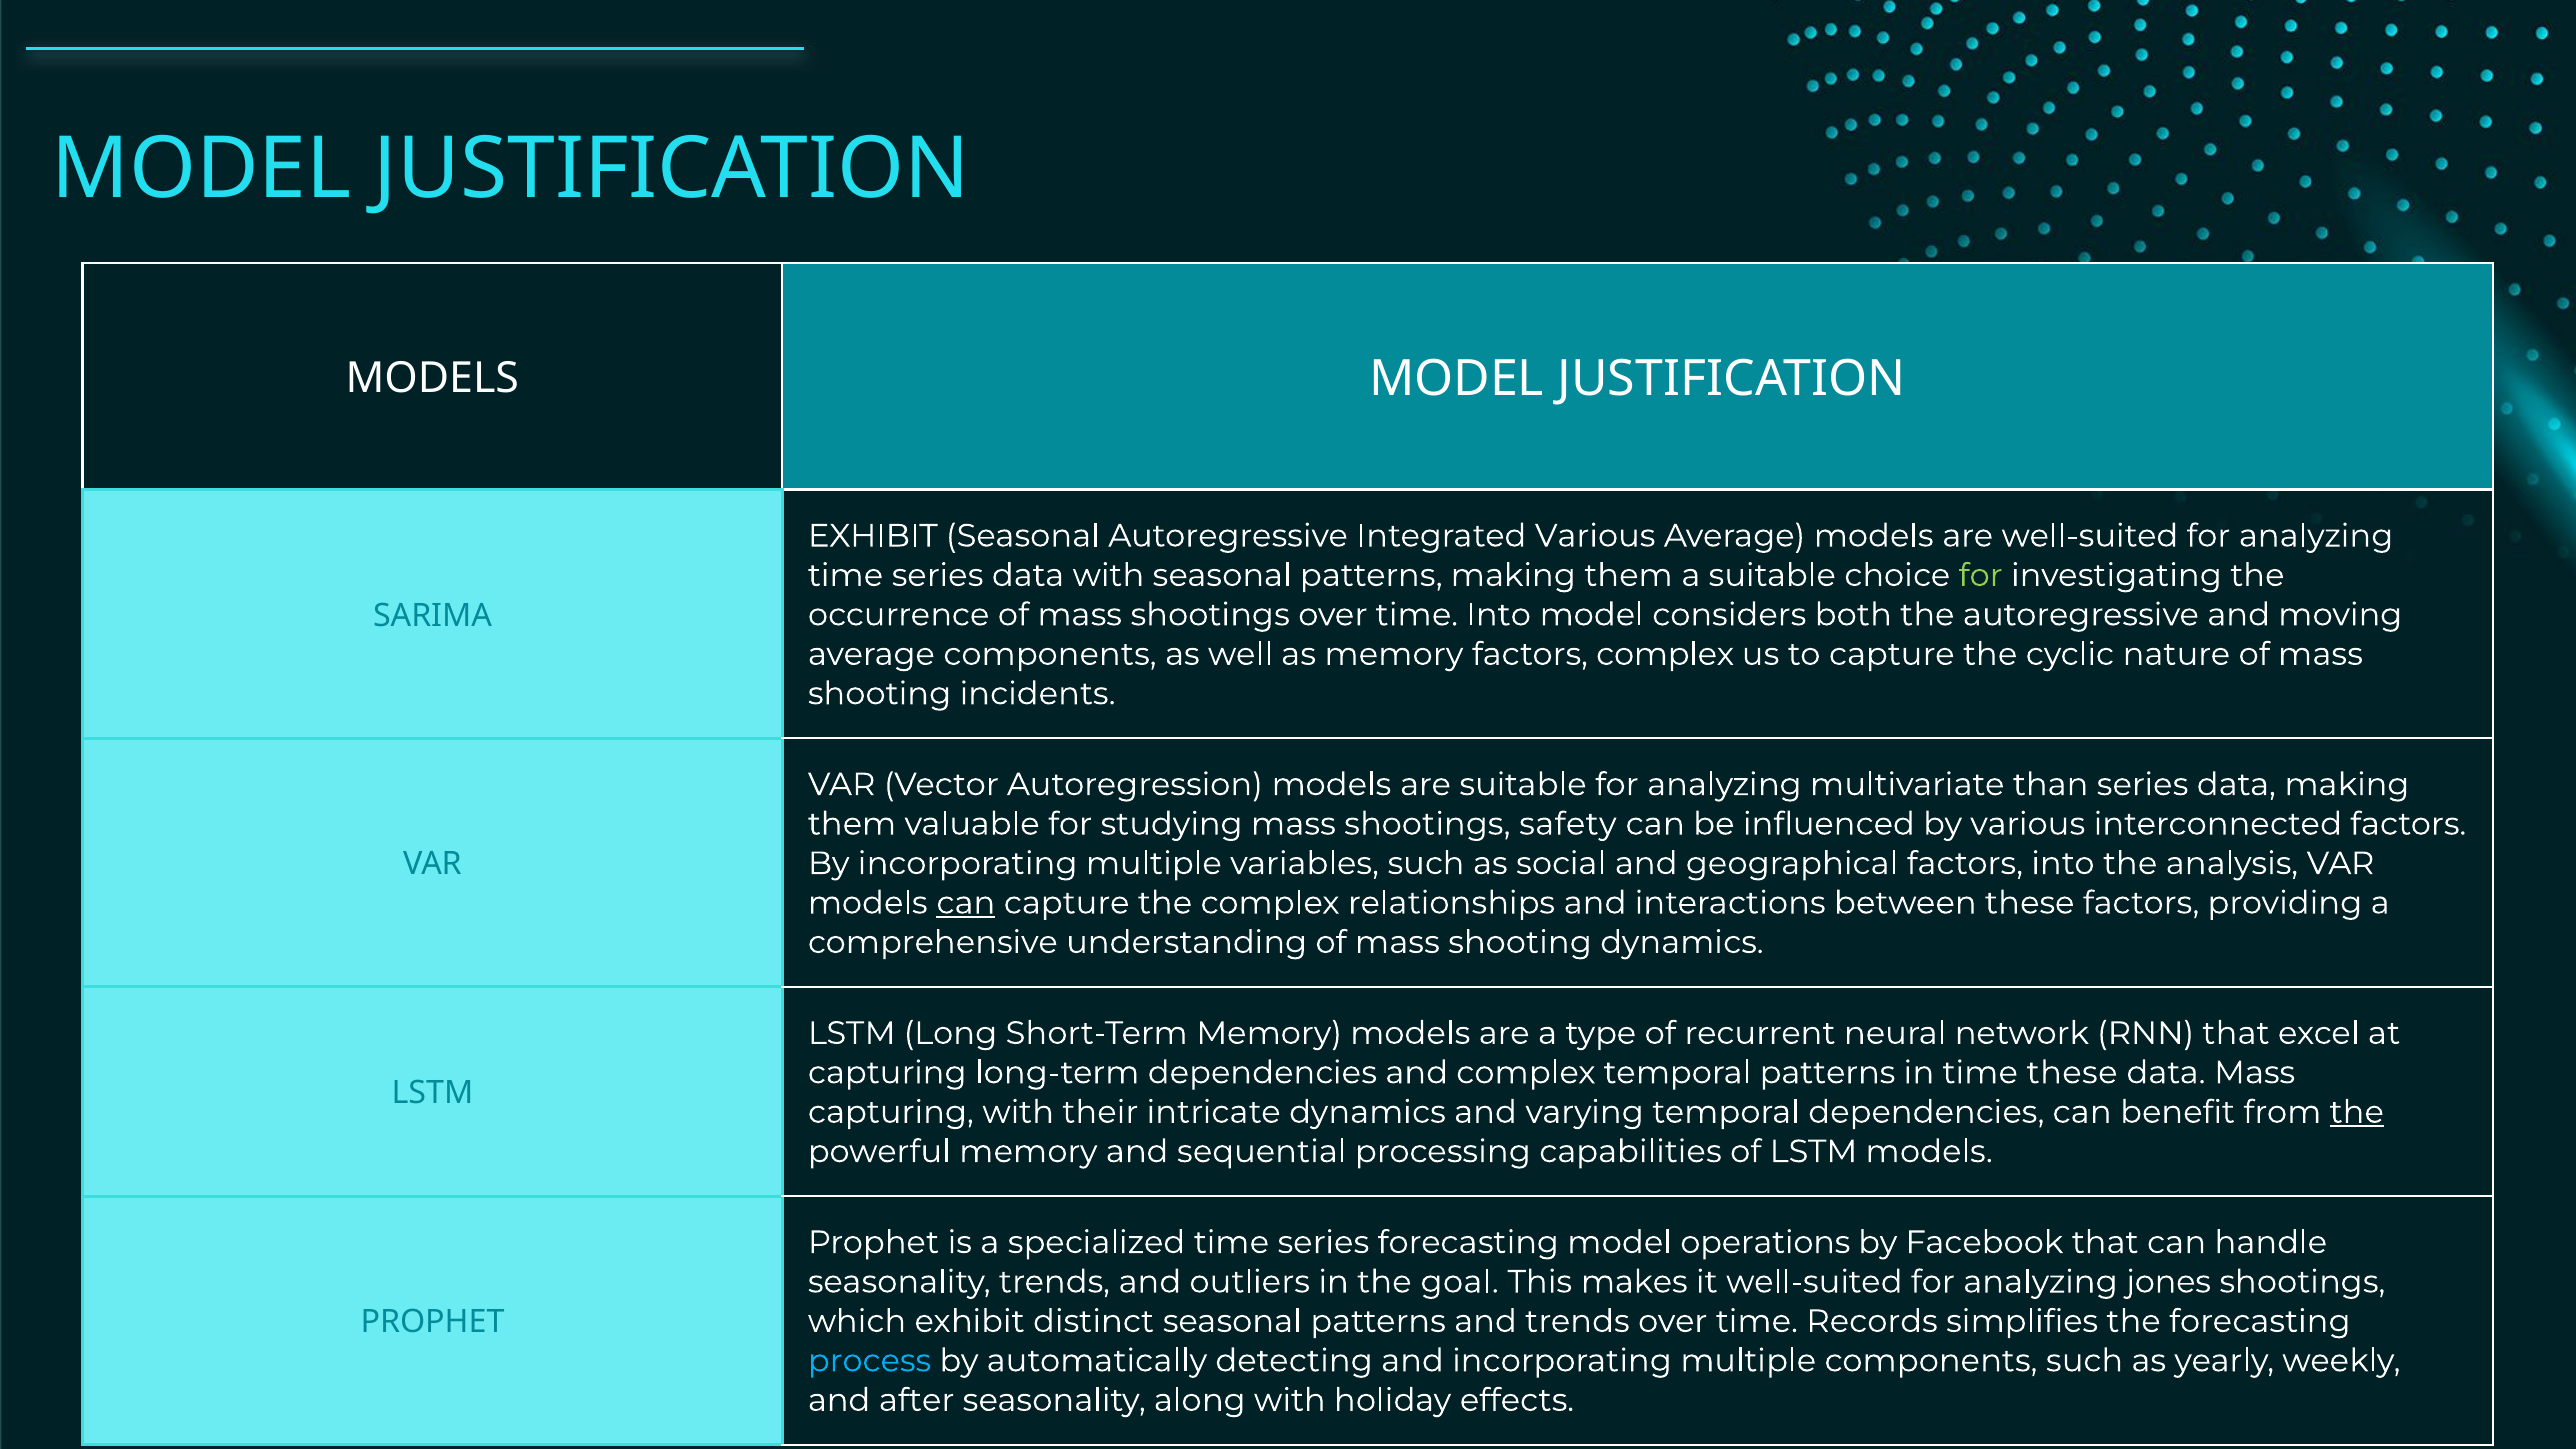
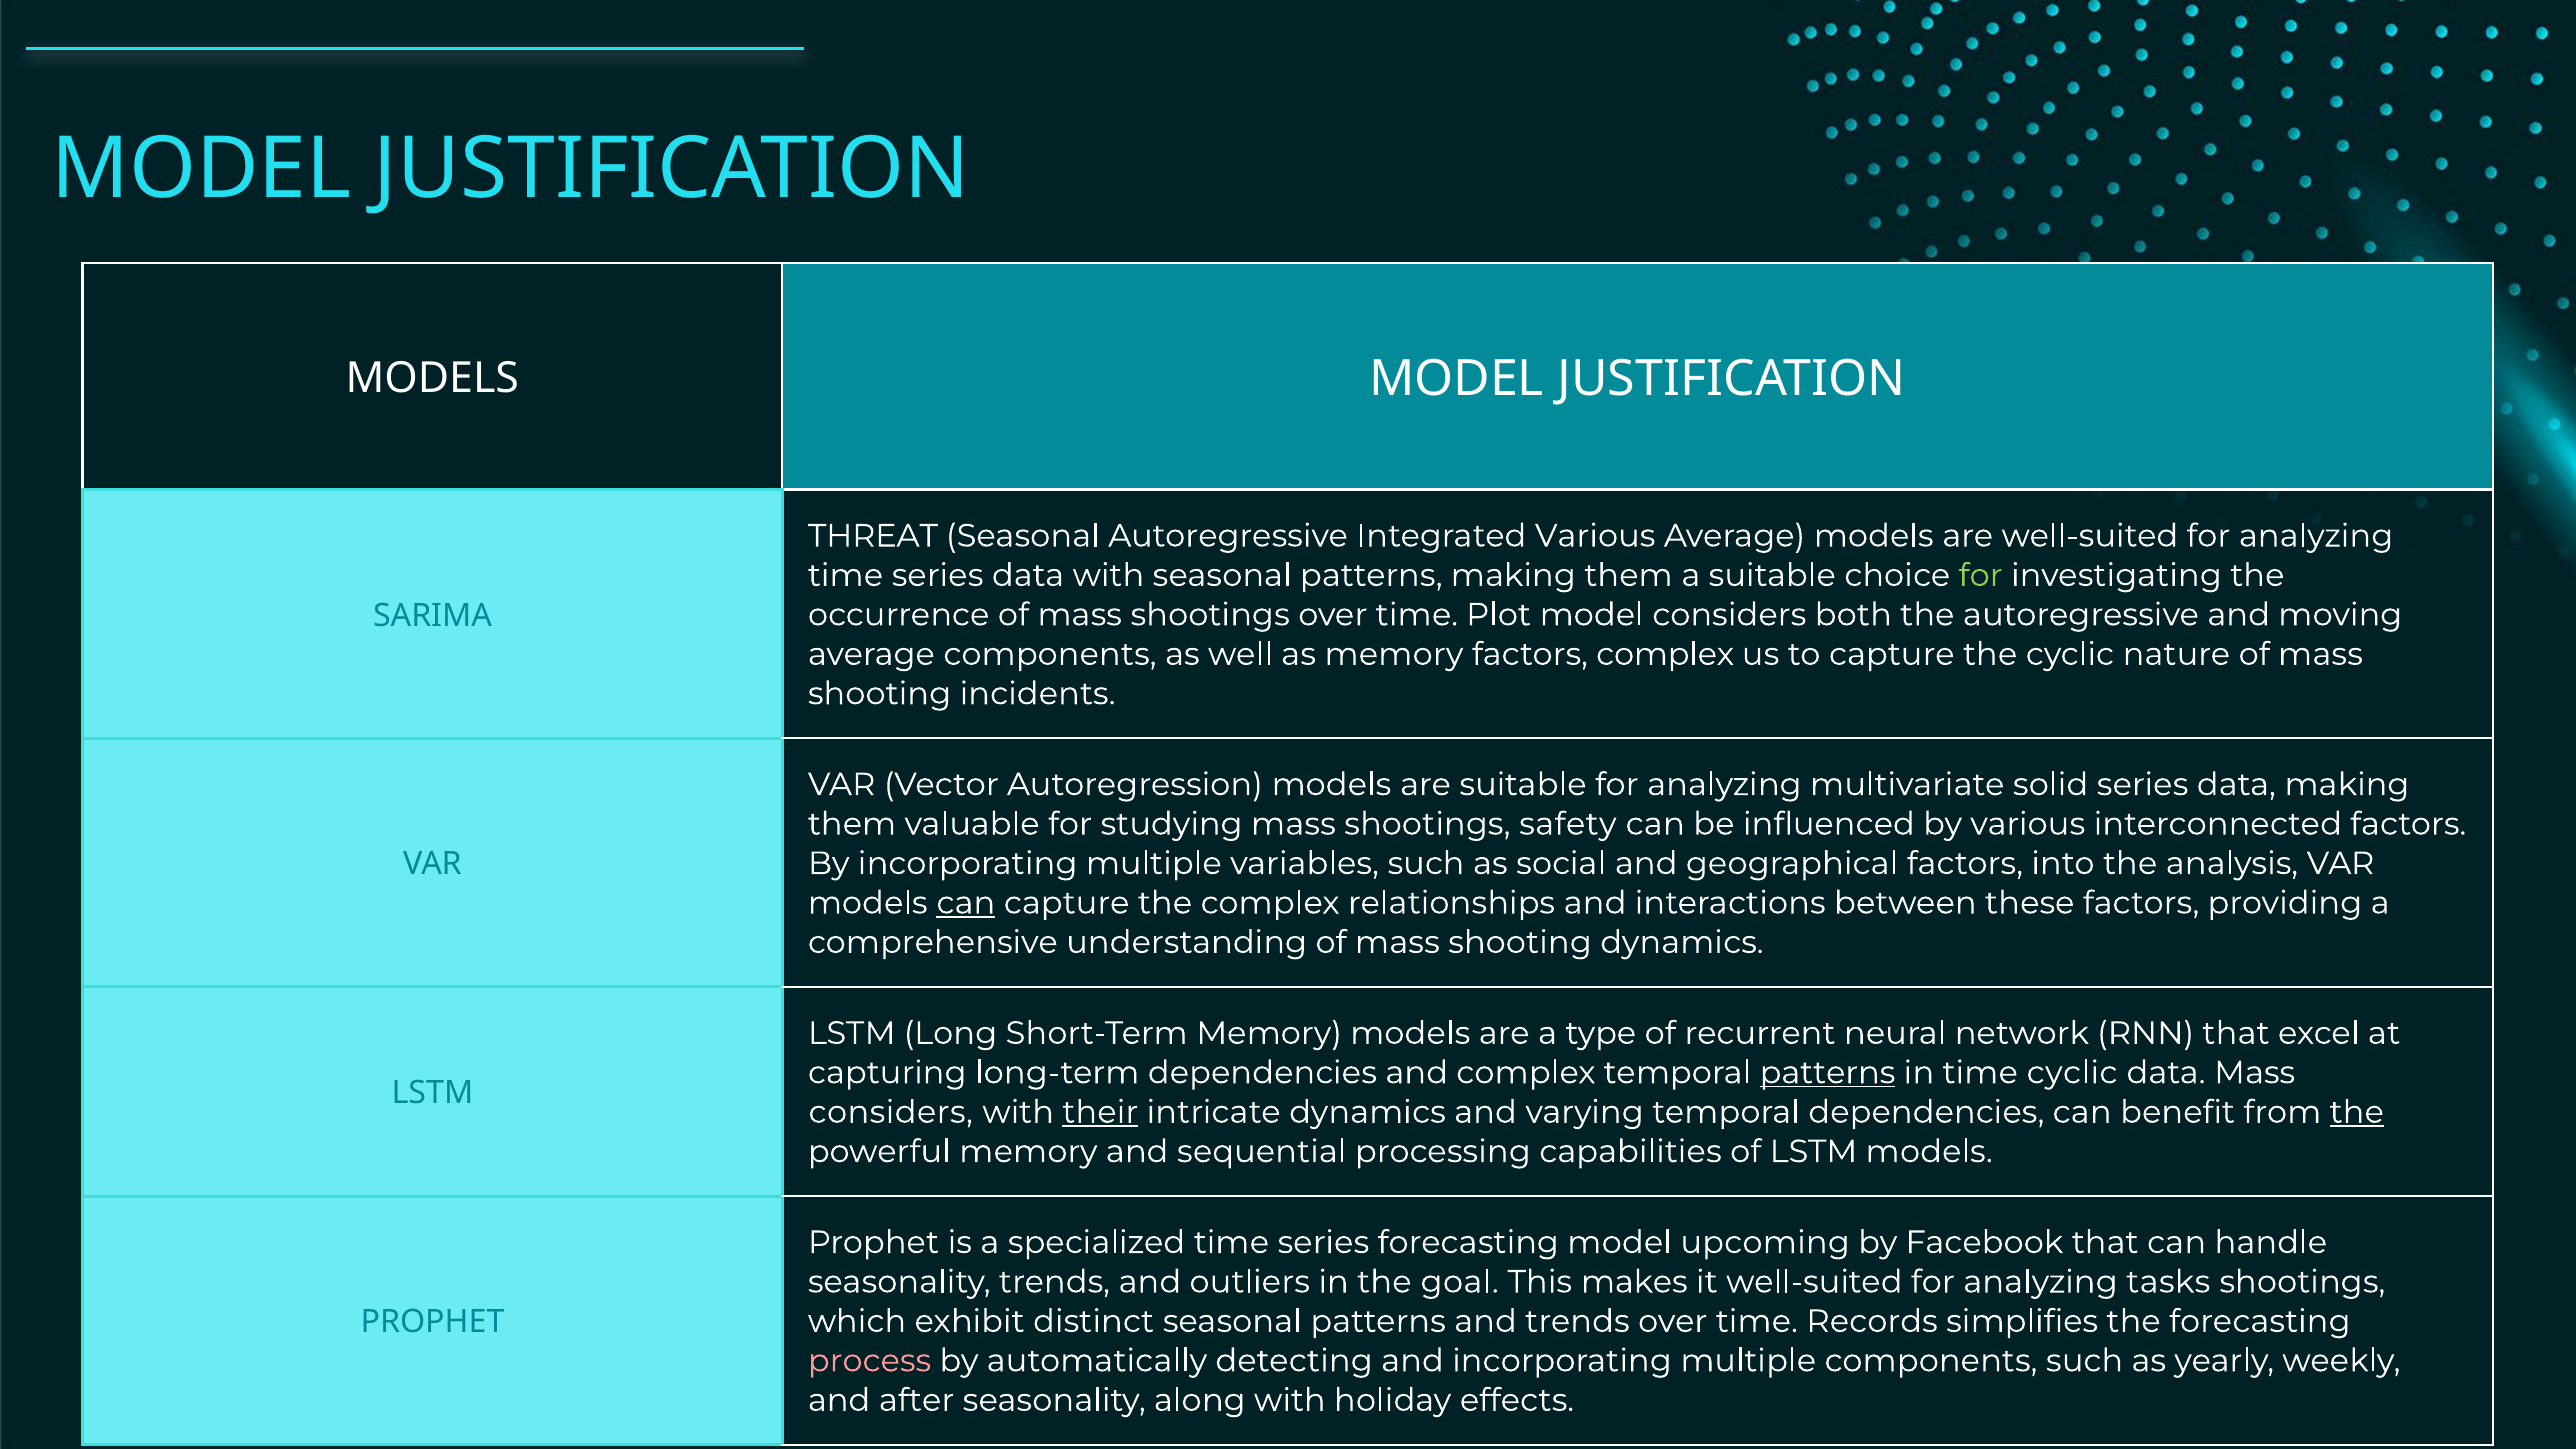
EXHIBIT: EXHIBIT -> THREAT (873, 536)
time Into: Into -> Plot (1499, 615)
than: than -> solid (2051, 785)
patterns underline: none -> present (1828, 1073)
time these: these -> cyclic (2072, 1073)
capturing: capturing -> considers (891, 1112)
their underline: none -> present (1100, 1112)
operations: operations -> upcoming (1765, 1242)
jones: jones -> tasks (2168, 1282)
process colour: light blue -> pink (870, 1361)
